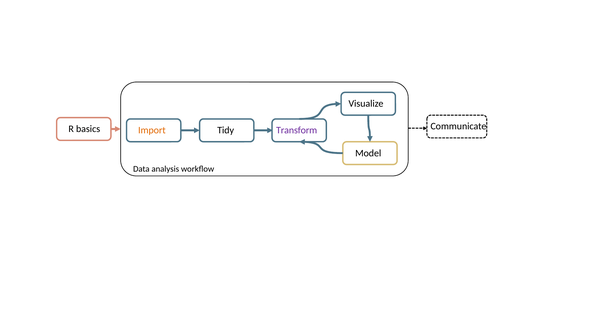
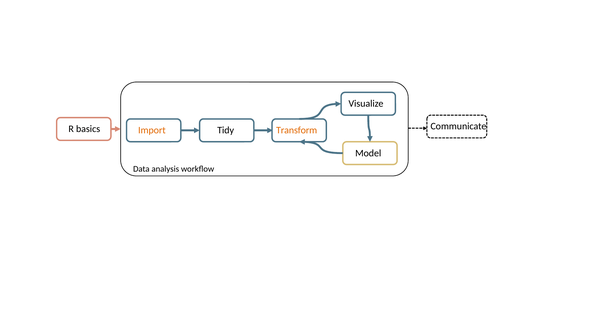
Transform colour: purple -> orange (297, 130)
